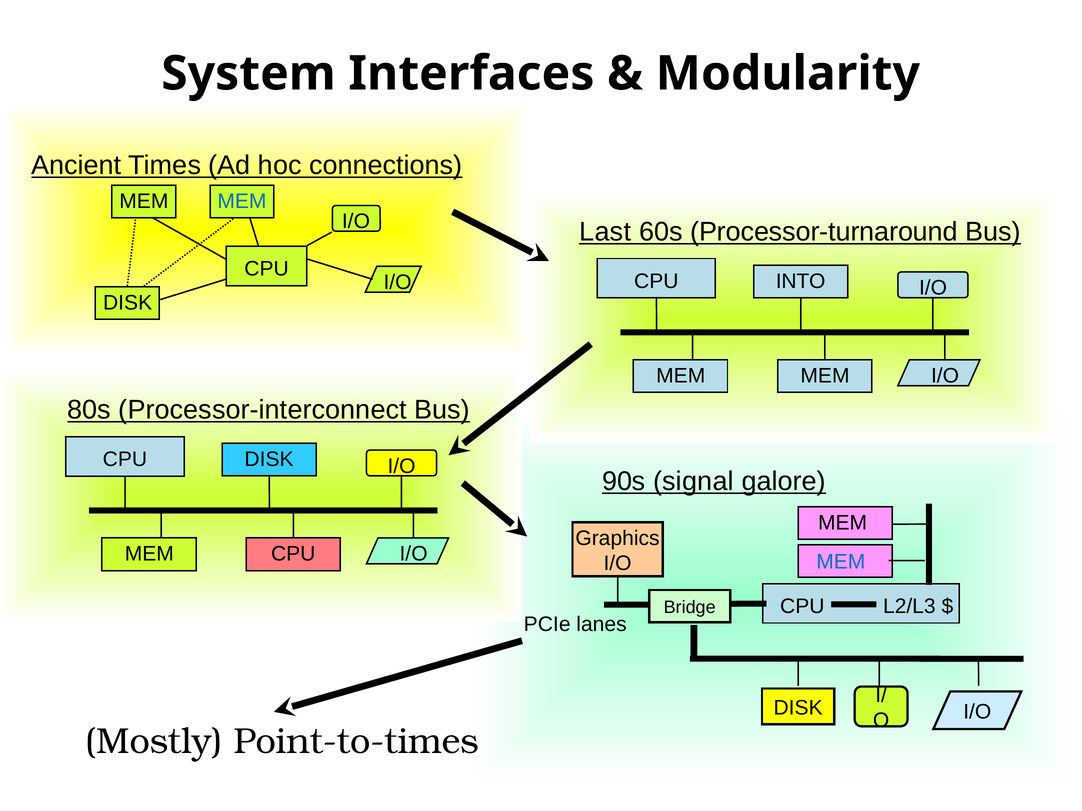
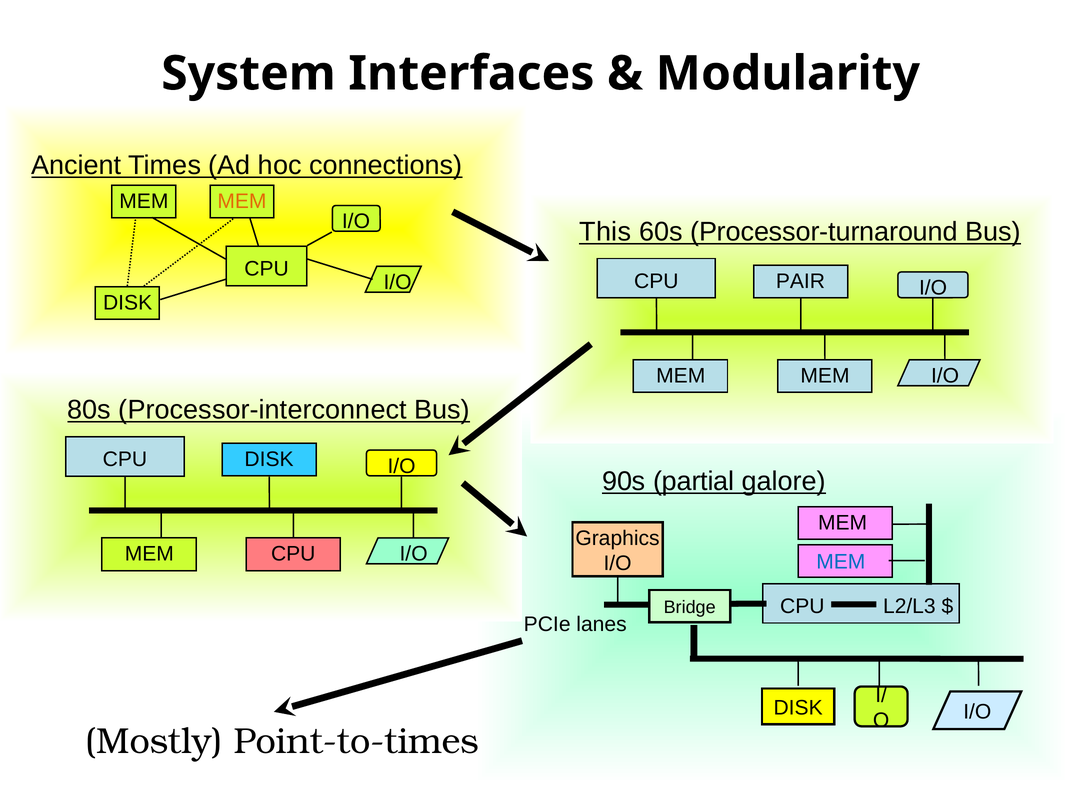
MEM colour: blue -> orange (242, 201)
Last: Last -> This (605, 232)
INTO: INTO -> PAIR (800, 281)
signal: signal -> partial (694, 482)
